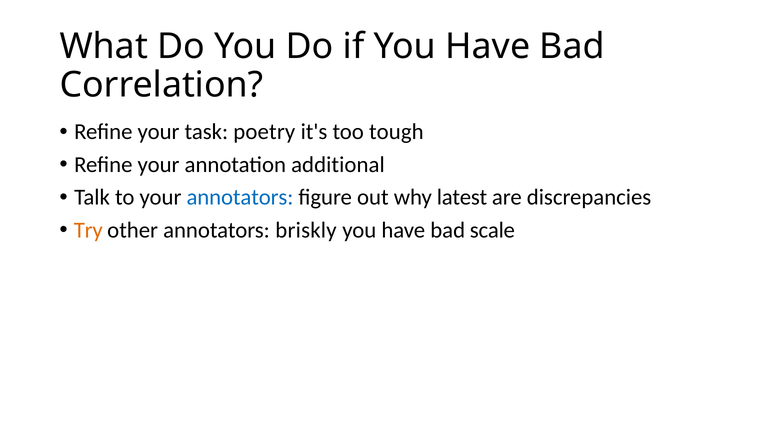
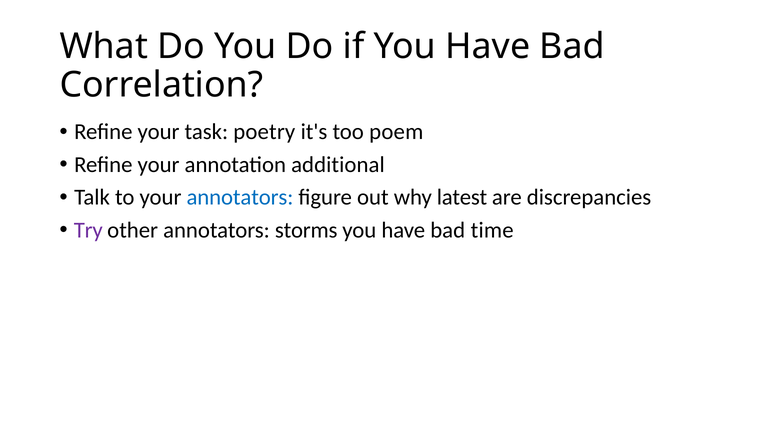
tough: tough -> poem (396, 132)
Try colour: orange -> purple (88, 230)
briskly: briskly -> storms (306, 230)
scale: scale -> time (492, 230)
